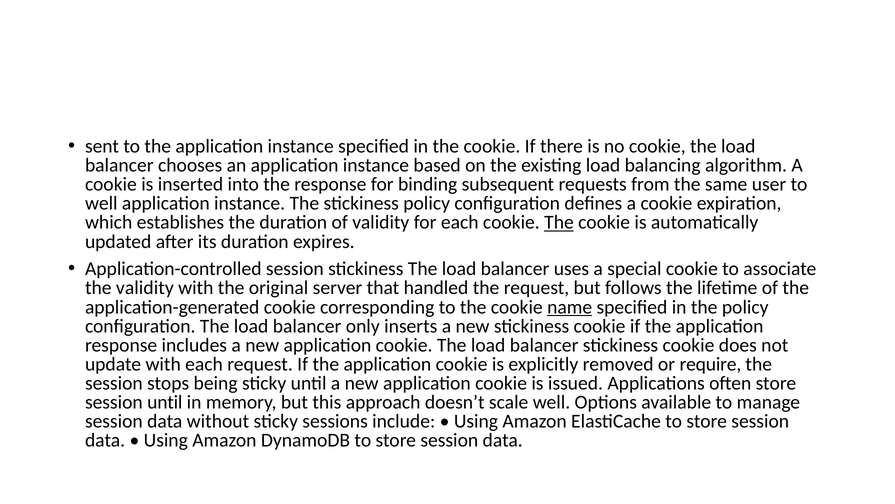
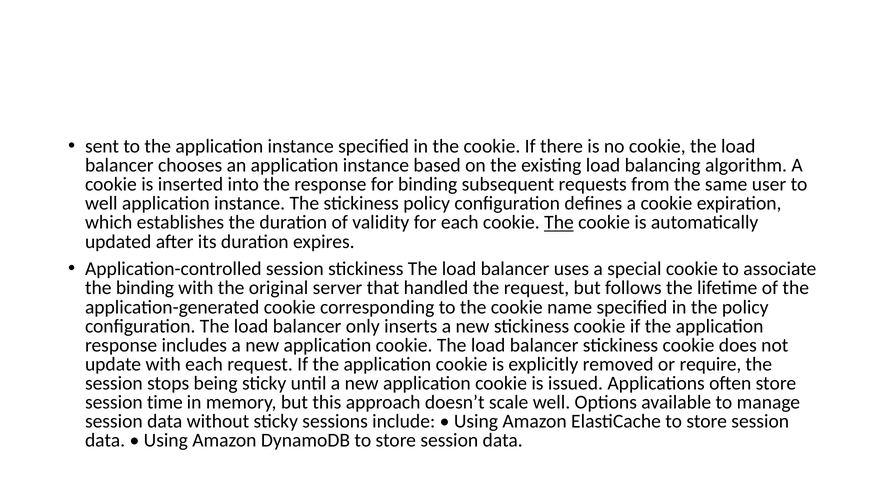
the validity: validity -> binding (145, 288)
name underline: present -> none (570, 307)
session until: until -> time (165, 402)
